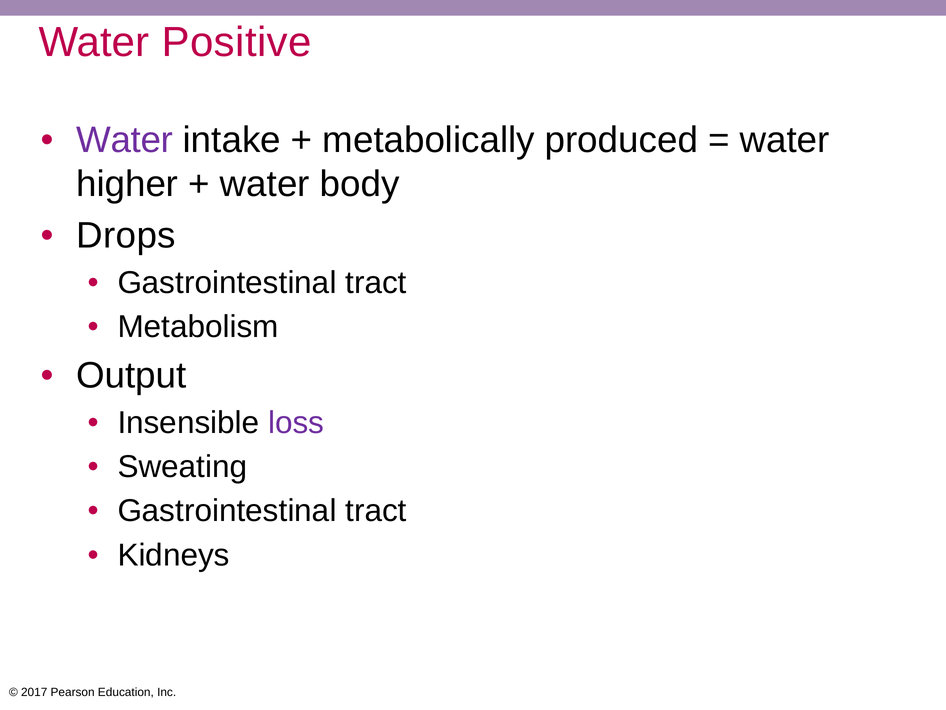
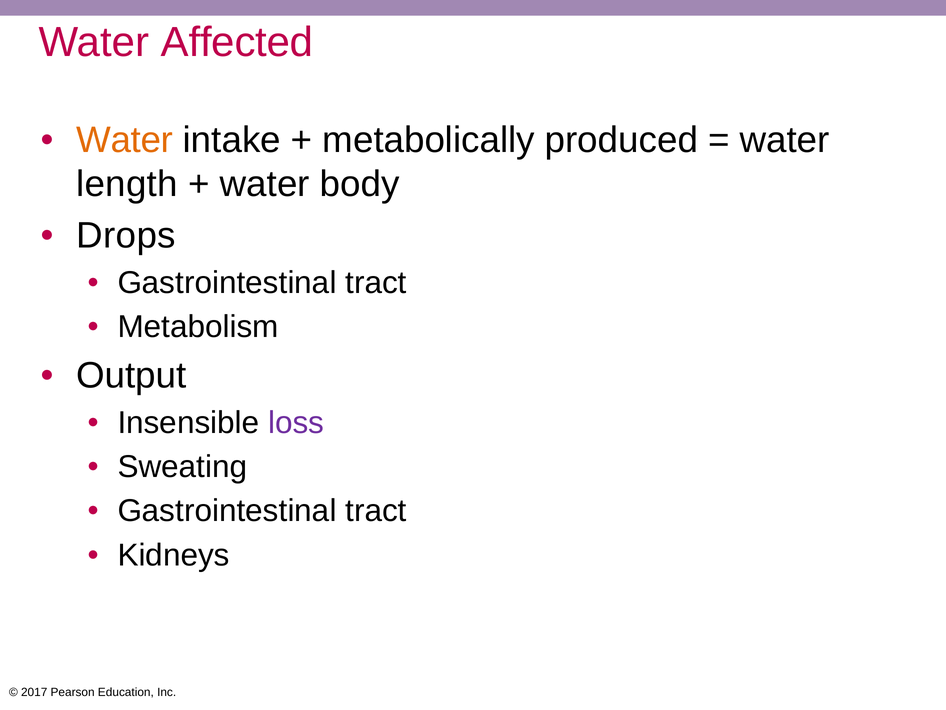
Positive: Positive -> Affected (237, 42)
Water colour: purple -> orange (125, 140)
higher: higher -> length (127, 184)
